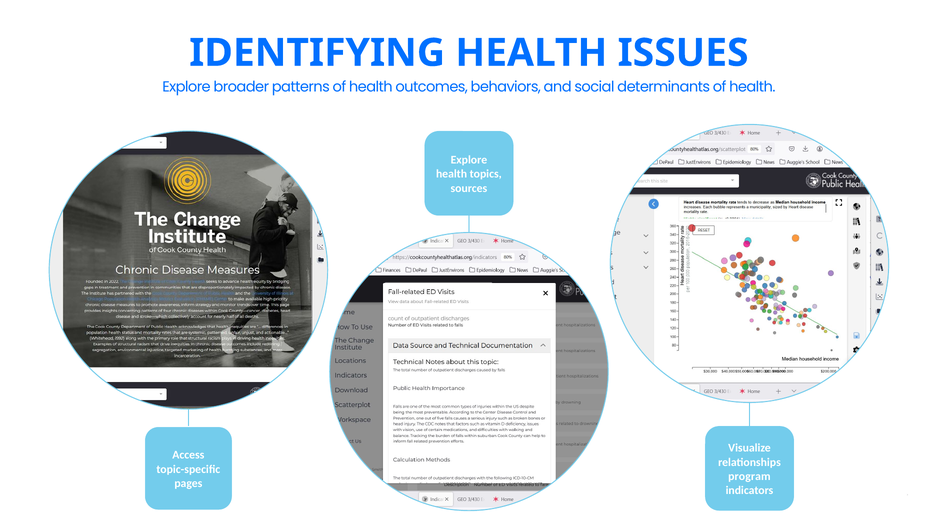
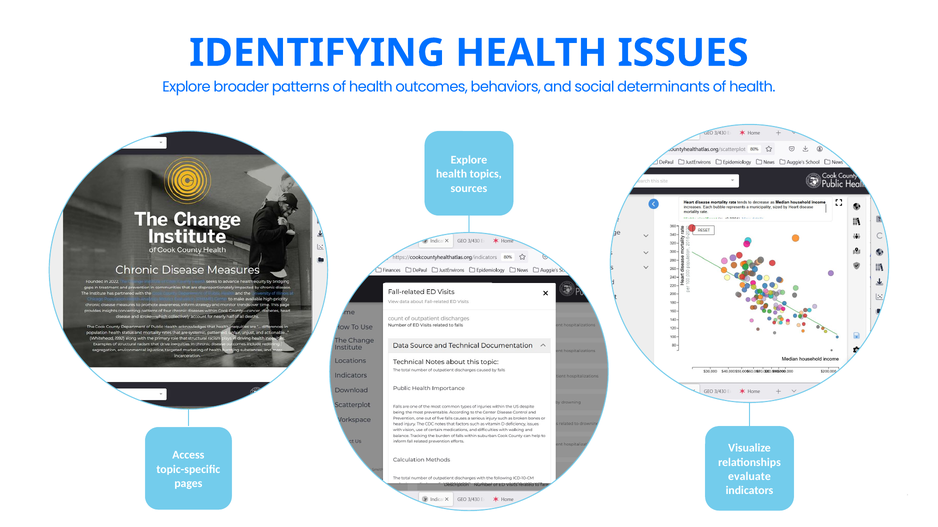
program: program -> evaluate (749, 477)
